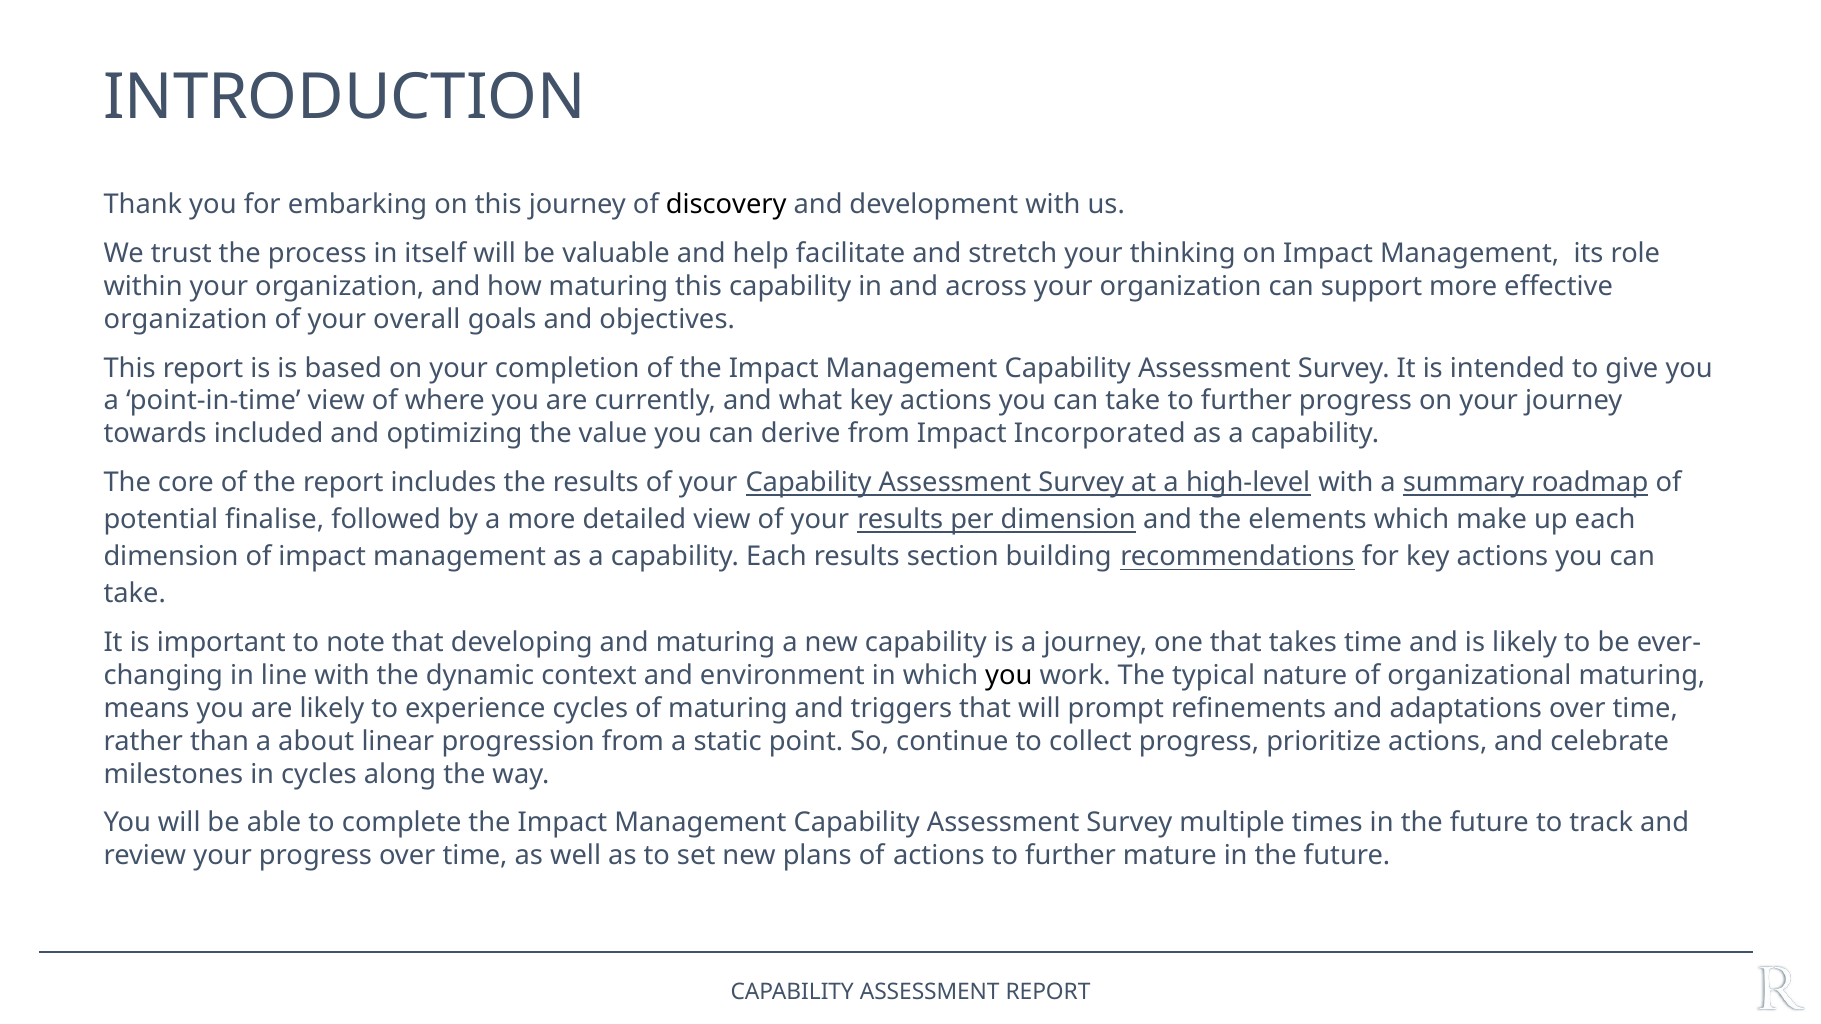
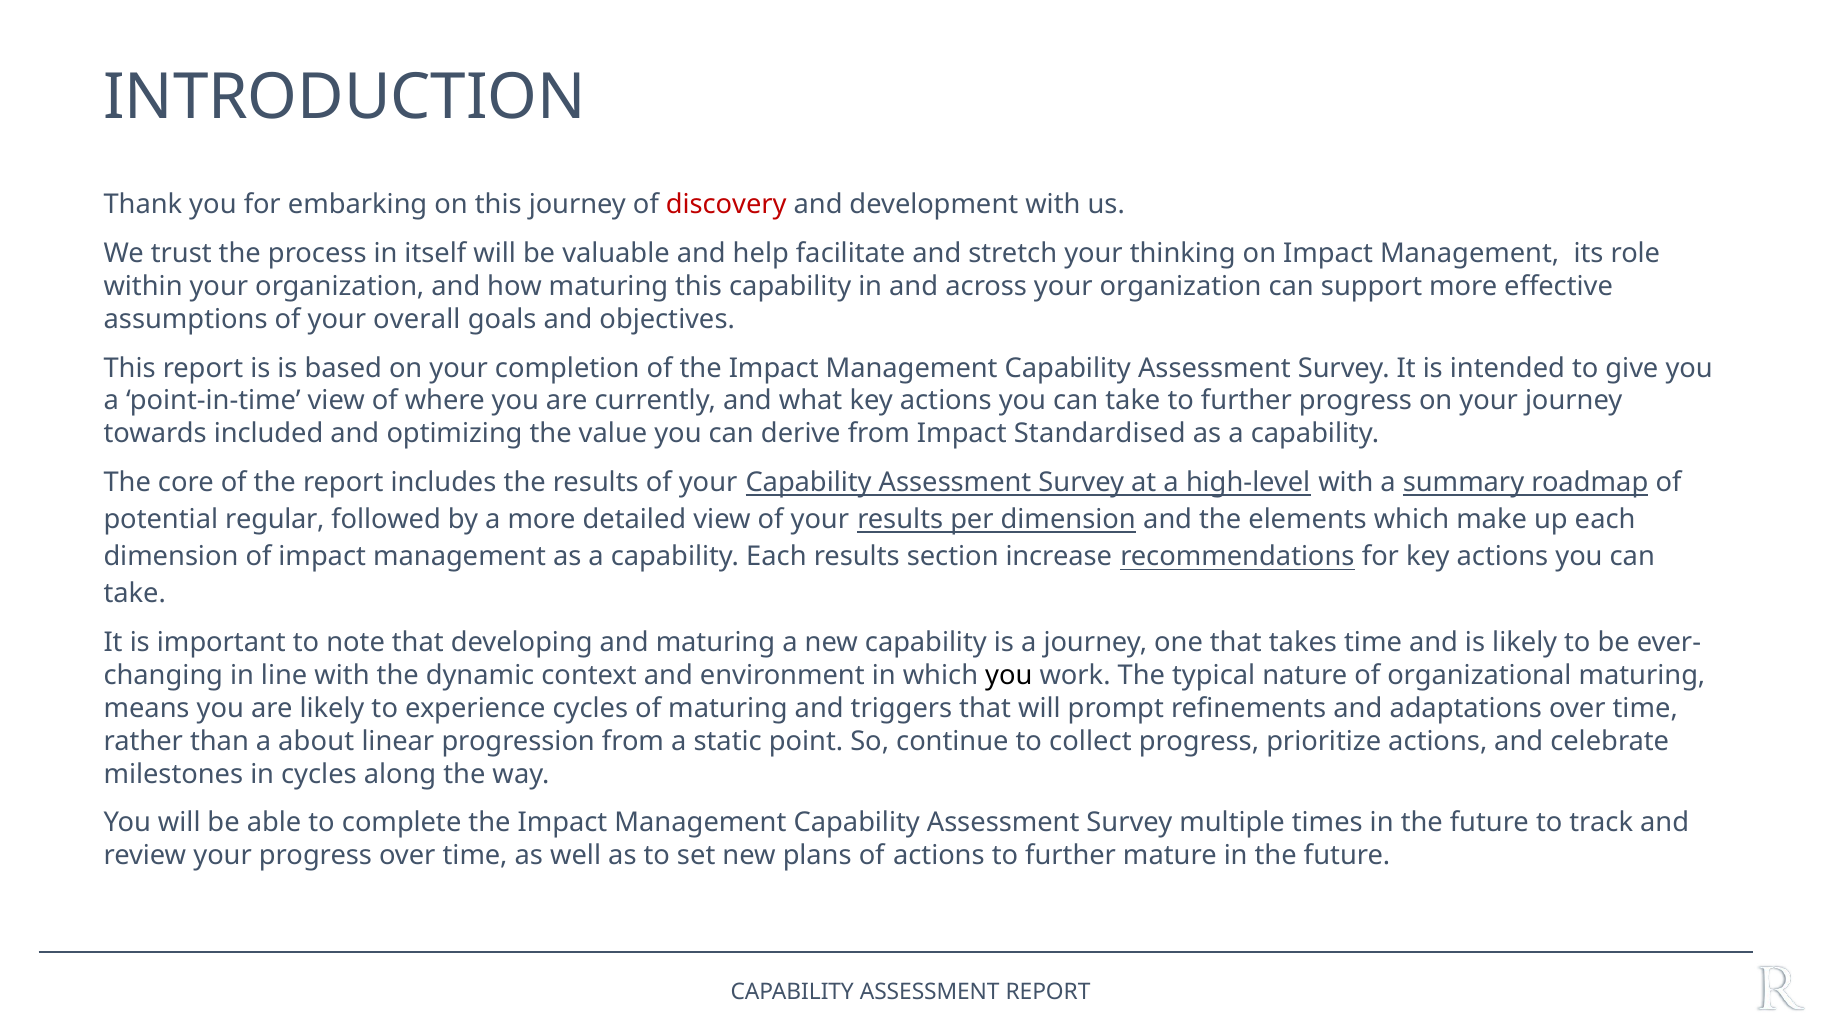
discovery colour: black -> red (726, 205)
organization: organization -> assumptions (186, 319)
Incorporated: Incorporated -> Standardised (1100, 434)
finalise: finalise -> regular (275, 520)
building: building -> increase (1059, 557)
